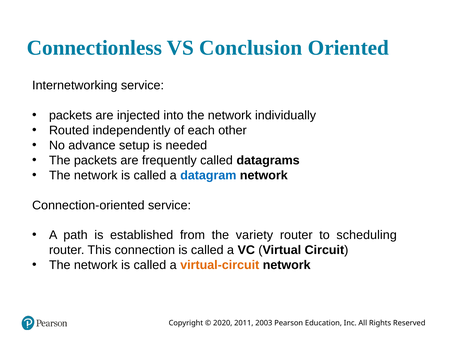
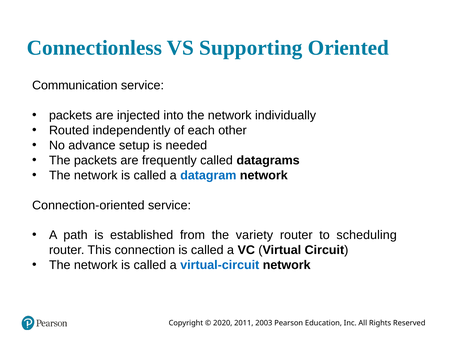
Conclusion: Conclusion -> Supporting (251, 48)
Internetworking: Internetworking -> Communication (75, 85)
virtual-circuit colour: orange -> blue (220, 265)
